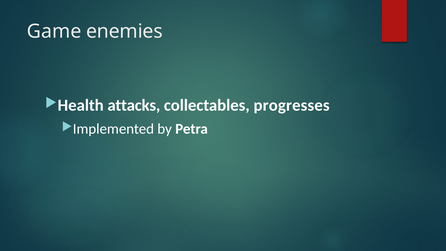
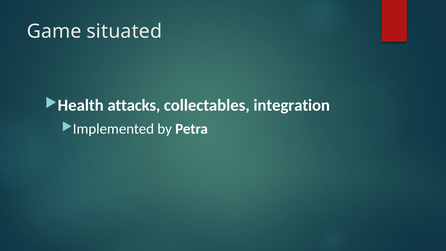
enemies: enemies -> situated (124, 31)
progresses: progresses -> integration (292, 105)
